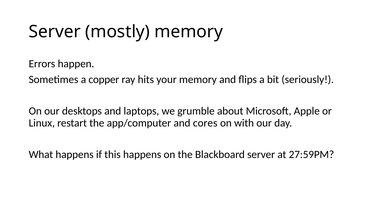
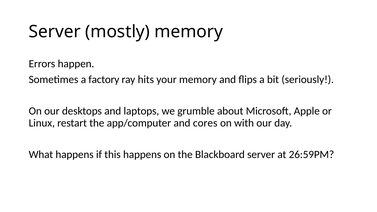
copper: copper -> factory (104, 80)
27:59PM: 27:59PM -> 26:59PM (311, 155)
